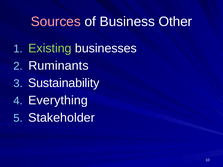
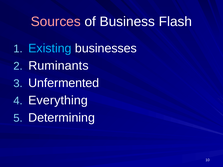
Other: Other -> Flash (175, 22)
Existing colour: light green -> light blue (50, 48)
Sustainability: Sustainability -> Unfermented (64, 83)
Stakeholder: Stakeholder -> Determining (62, 118)
